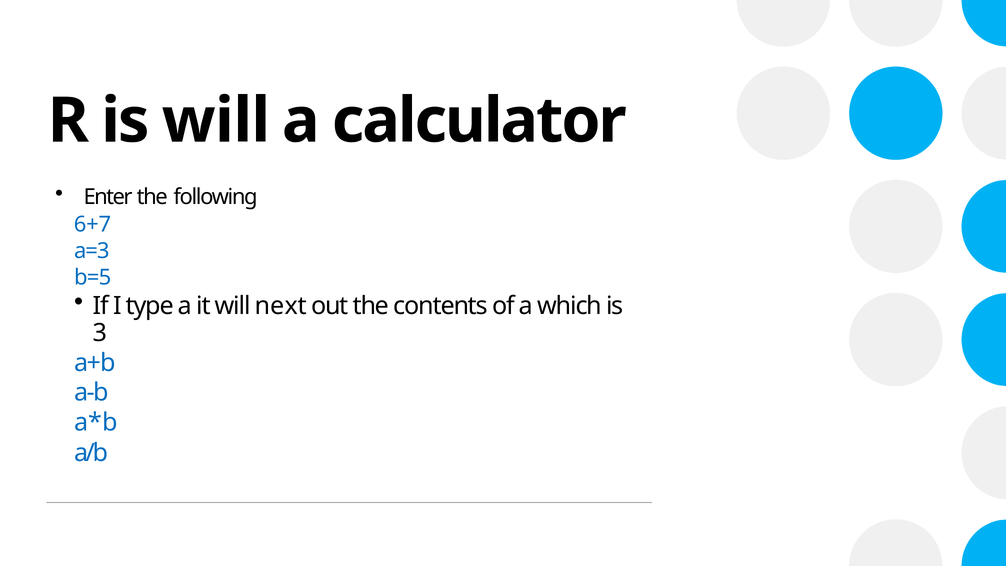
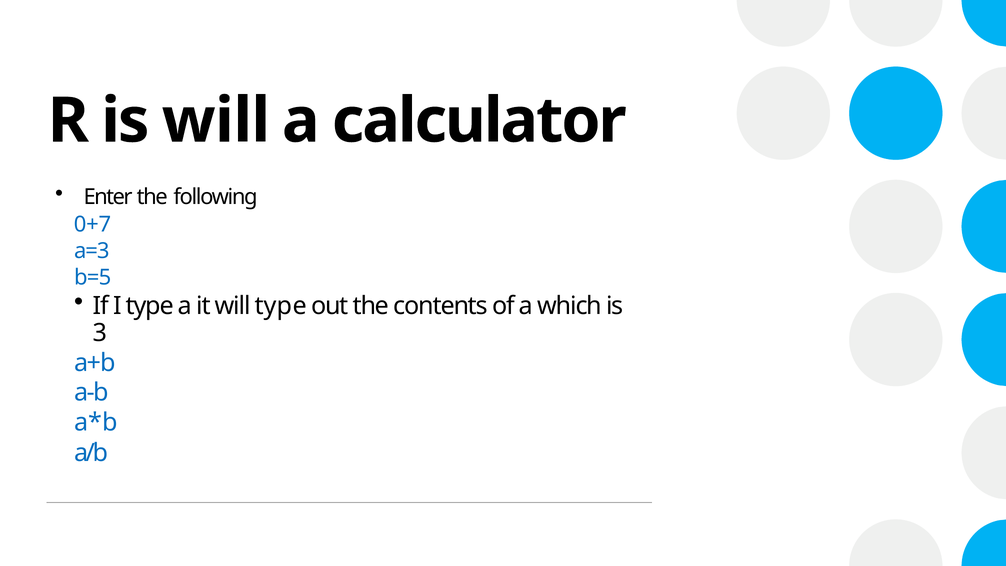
6+7: 6+7 -> 0+7 (93, 224)
will next: next -> type (281, 306)
